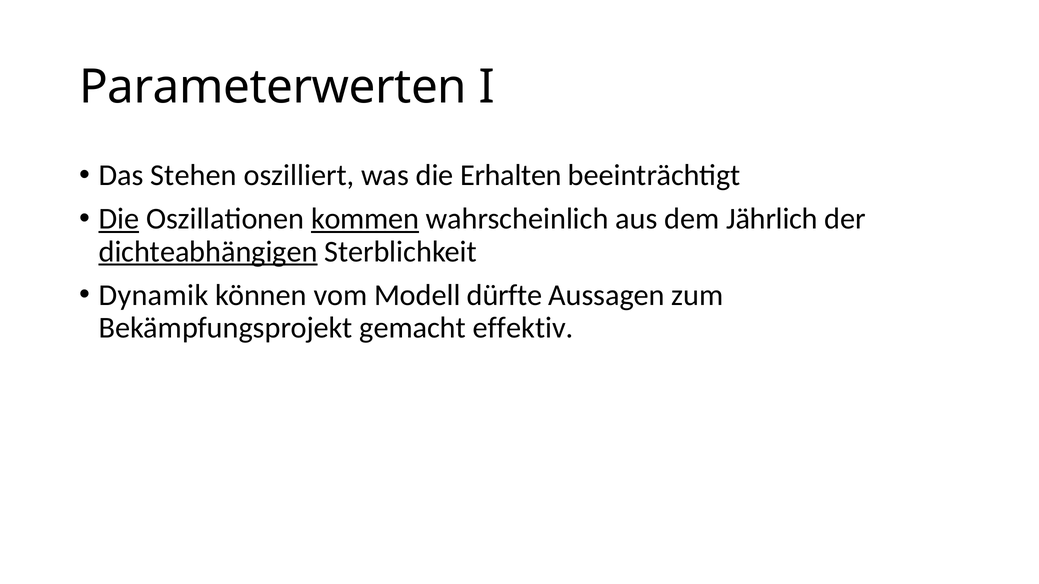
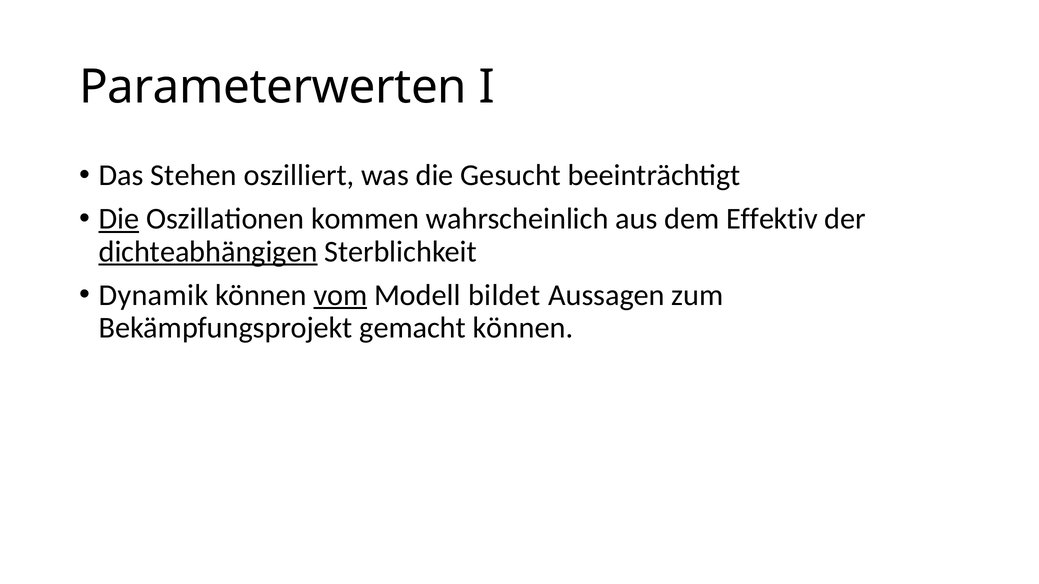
Erhalten: Erhalten -> Gesucht (511, 176)
kommen underline: present -> none (365, 219)
Jährlich: Jährlich -> Effektiv (772, 219)
vom underline: none -> present (340, 295)
dürfte: dürfte -> bildet (504, 295)
gemacht effektiv: effektiv -> können (523, 328)
